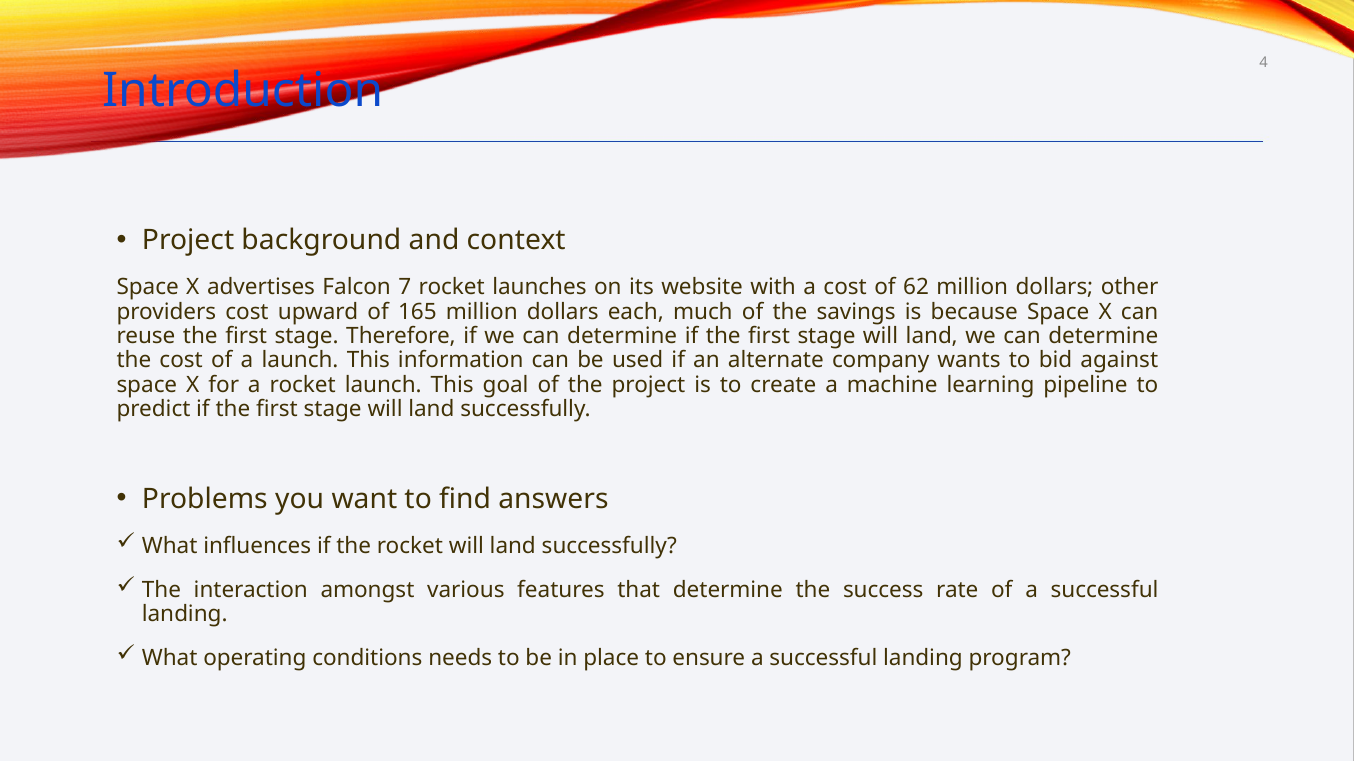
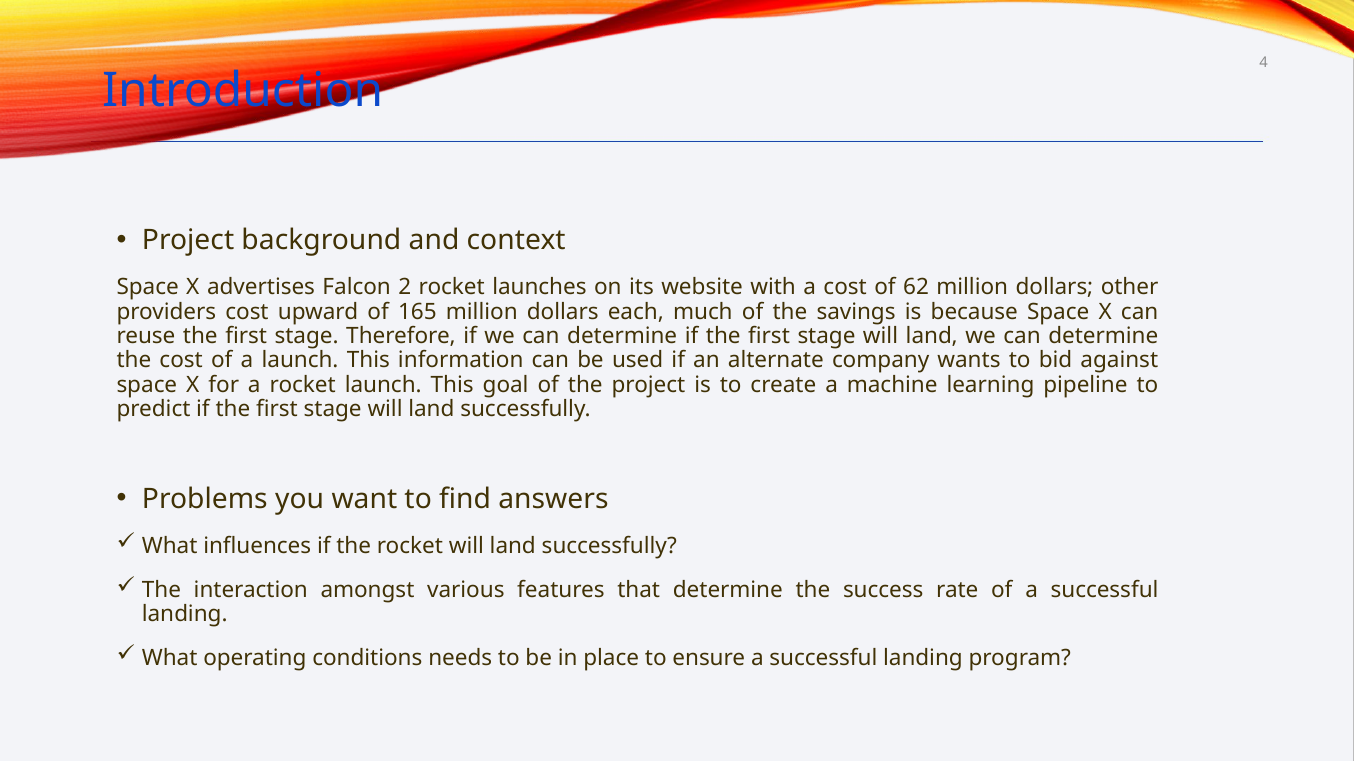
7: 7 -> 2 (405, 288)
